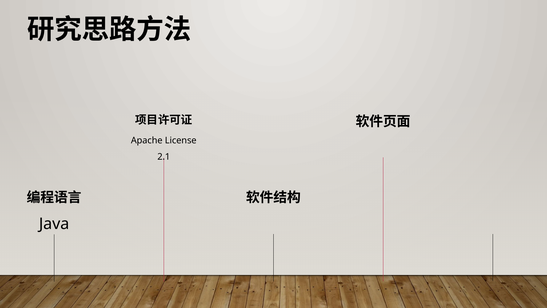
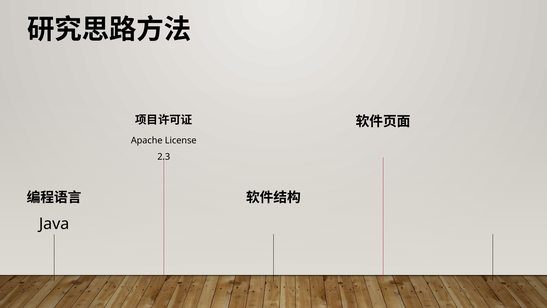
2.1: 2.1 -> 2.3 (164, 157)
